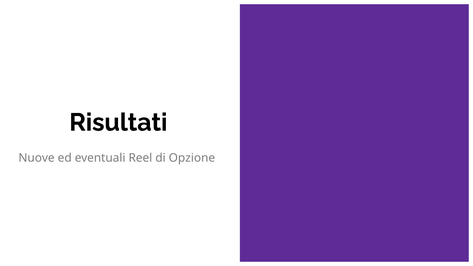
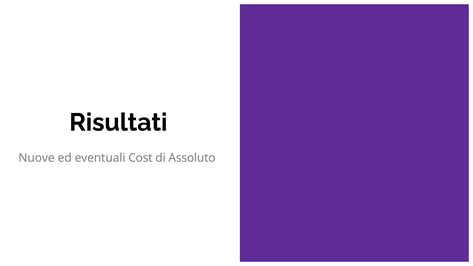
Reel: Reel -> Cost (140, 158)
Opzione: Opzione -> Assoluto (192, 158)
